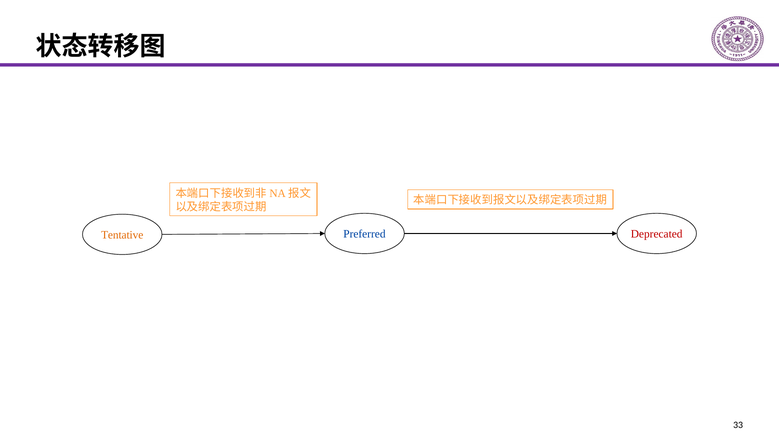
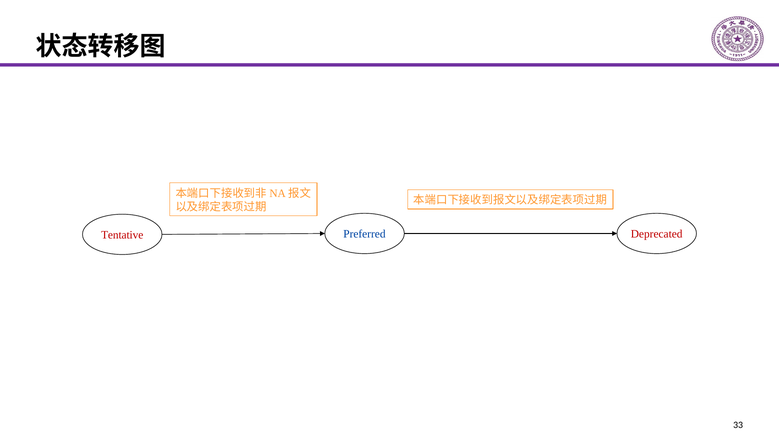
Tentative colour: orange -> red (122, 235)
